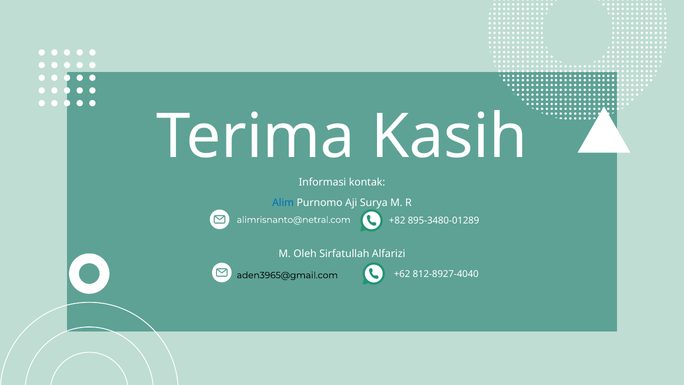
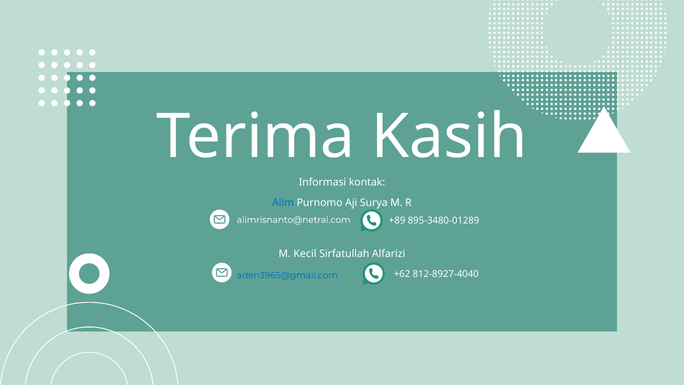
+82: +82 -> +89 (397, 221)
Oleh: Oleh -> Kecil (305, 253)
aden3965@gmail.com colour: black -> blue (287, 275)
